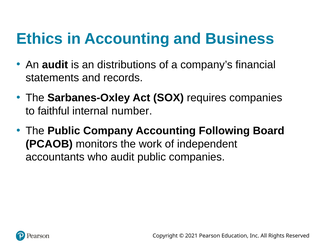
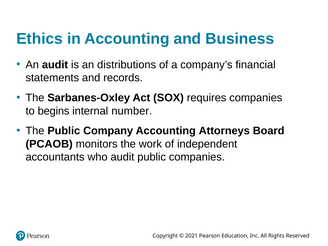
faithful: faithful -> begins (54, 111)
Following: Following -> Attorneys (224, 131)
